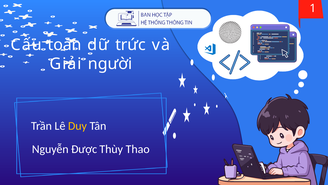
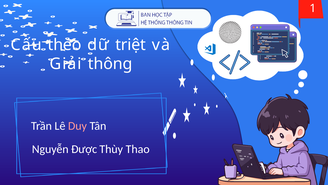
toán: toán -> theo (65, 45)
trức: trức -> triệt (131, 45)
người: người -> thông (110, 64)
Duy colour: yellow -> pink (77, 126)
